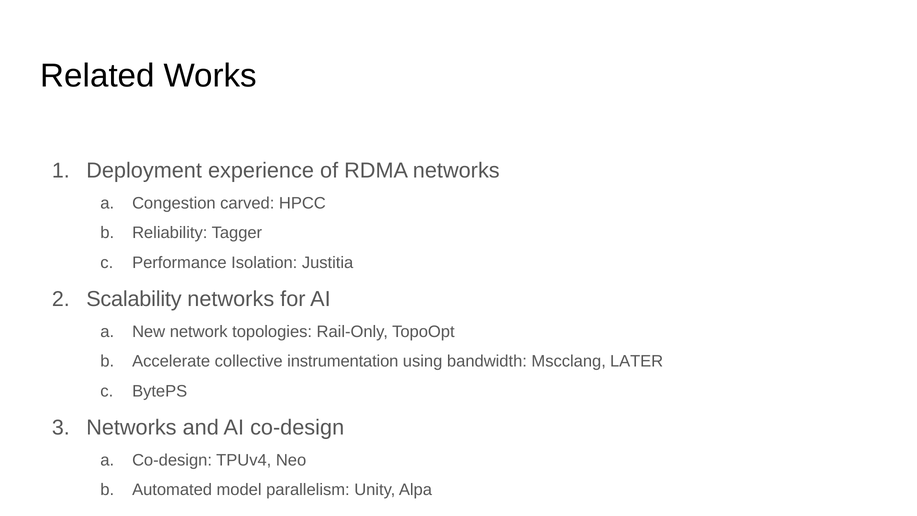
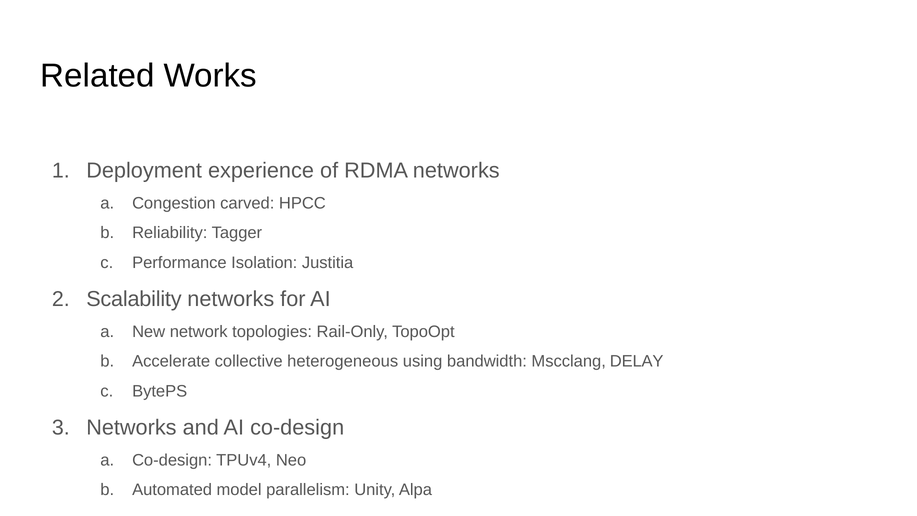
instrumentation: instrumentation -> heterogeneous (343, 361)
LATER: LATER -> DELAY (637, 361)
